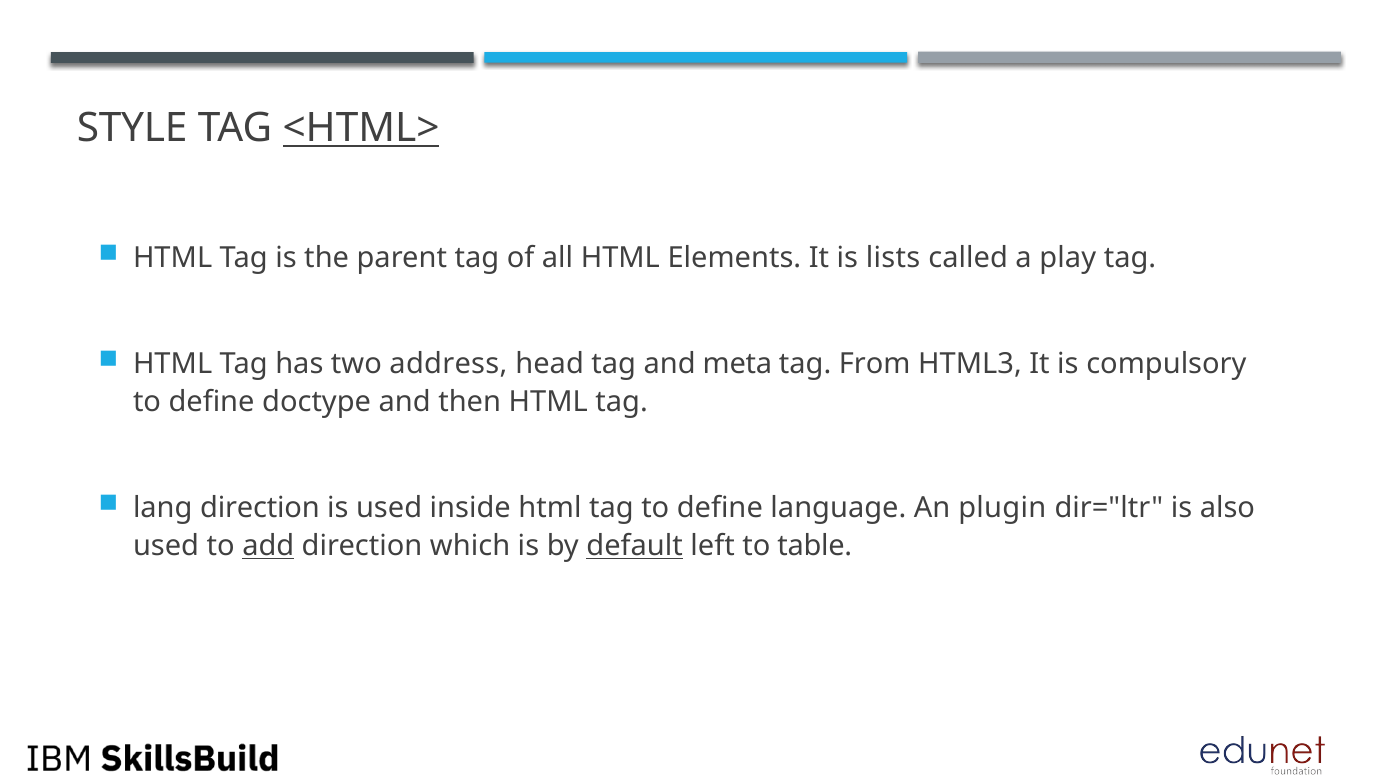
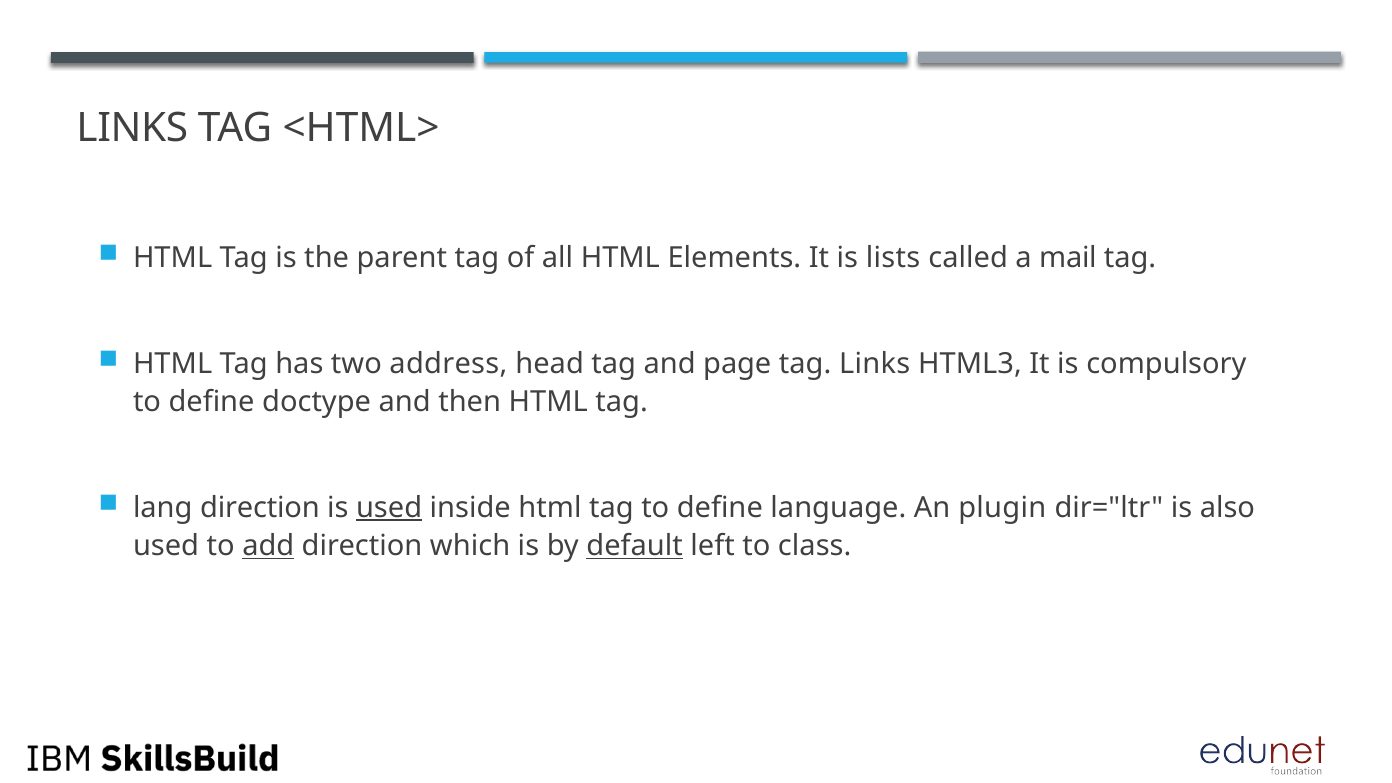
STYLE: STYLE -> LINKS (132, 128)
<HTML> underline: present -> none (361, 128)
play: play -> mail (1068, 258)
meta: meta -> page (737, 364)
tag From: From -> Links (875, 364)
used underline: none -> present (389, 508)
table: table -> class (815, 546)
